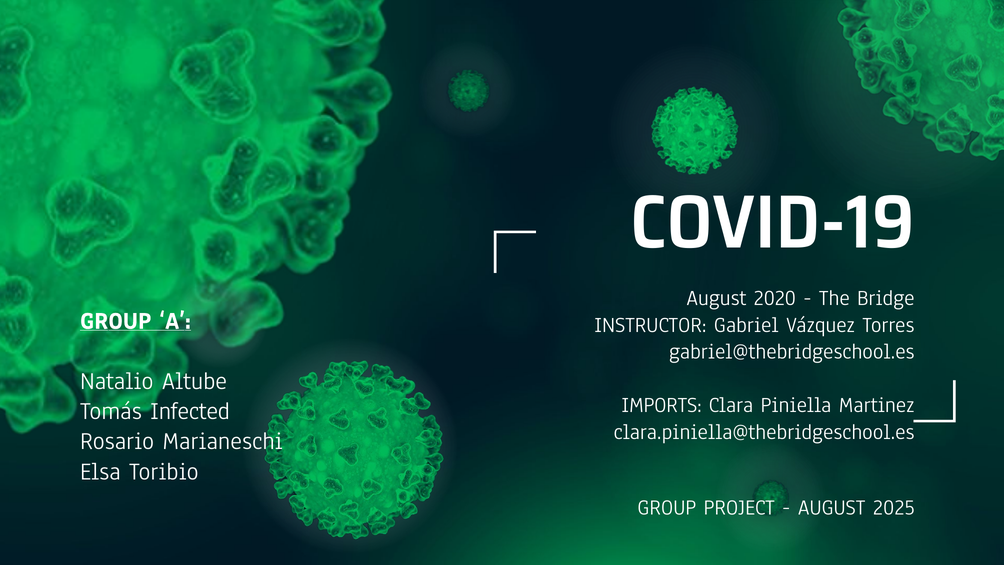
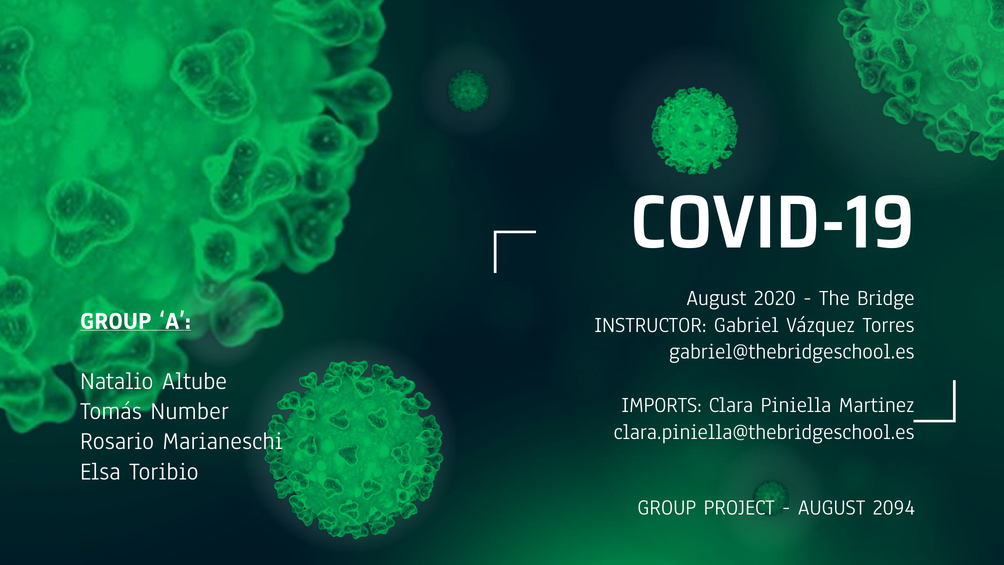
Infected: Infected -> Number (190, 411)
2025: 2025 -> 2094 (894, 507)
